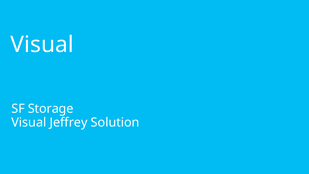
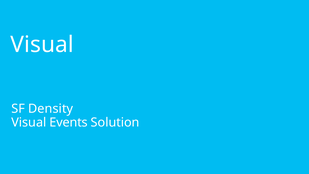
Storage: Storage -> Density (51, 109)
Jeffrey: Jeffrey -> Events (69, 122)
